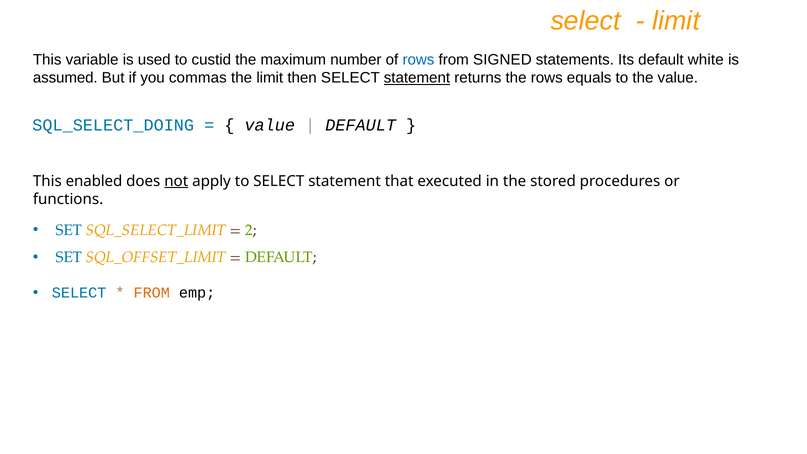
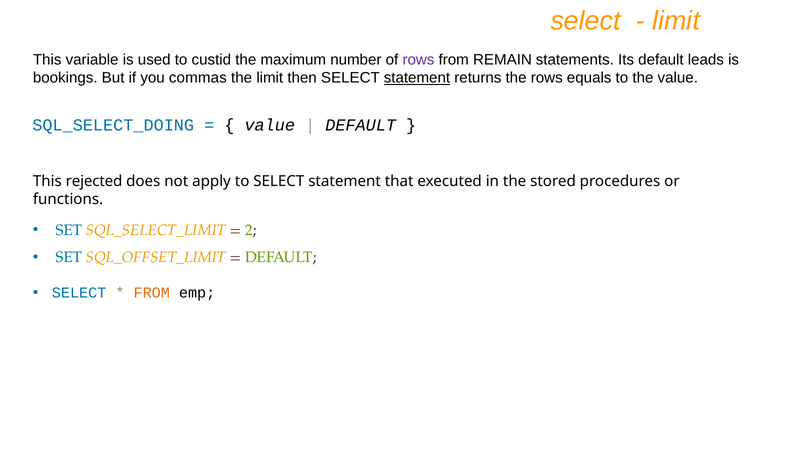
rows colour: blue -> purple (418, 60)
SIGNED: SIGNED -> REMAIN (502, 60)
white: white -> leads (706, 60)
assumed: assumed -> bookings (65, 78)
enabled: enabled -> rejected (94, 181)
not underline: present -> none (176, 181)
